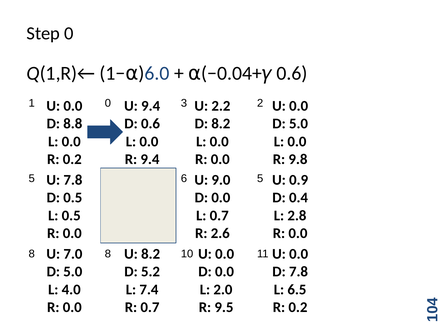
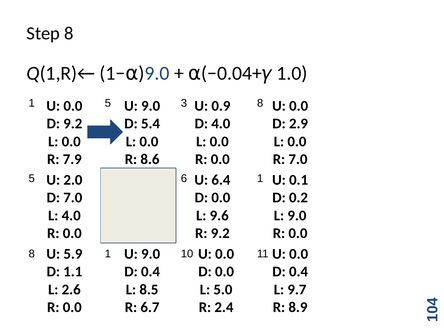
Step 0: 0 -> 8 (69, 33)
6.0: 6.0 -> 9.0 (157, 73)
0.6: 0.6 -> 1.0 (292, 73)
0: 0 -> 5 (108, 103)
3 2: 2 -> 8 (260, 103)
9.4: 9.4 -> 9.0 (151, 106)
2.2: 2.2 -> 0.9 (221, 106)
D 8.8: 8.8 -> 9.2 (73, 124)
D 0.6: 0.6 -> 5.4 (150, 124)
D 8.2: 8.2 -> 4.0 (221, 124)
5.0: 5.0 -> 2.9 (299, 124)
0.2: 0.2 -> 7.9 (72, 159)
R 9.4: 9.4 -> 8.6 (150, 159)
R 9.8: 9.8 -> 7.0 (298, 159)
6 5: 5 -> 1 (260, 178)
U 7.8: 7.8 -> 2.0 (73, 180)
9.0: 9.0 -> 6.4 (221, 180)
0.9: 0.9 -> 0.1 (299, 180)
D 0.5: 0.5 -> 7.0 (73, 198)
0.4: 0.4 -> 0.2 (299, 198)
L 0.5: 0.5 -> 4.0 (71, 215)
L 0.7: 0.7 -> 9.6 (219, 215)
L 2.8: 2.8 -> 9.0 (297, 215)
R 2.6: 2.6 -> 9.2 (220, 233)
7.0: 7.0 -> 5.9 (73, 254)
8.2: 8.2 -> 9.0 (151, 254)
8: 8 -> 1 (108, 254)
5.0: 5.0 -> 1.1 (73, 272)
5.2: 5.2 -> 0.4 (150, 272)
7.8: 7.8 -> 0.4 (299, 272)
4.0: 4.0 -> 2.6 (71, 289)
7.4: 7.4 -> 8.5 (149, 289)
2.0: 2.0 -> 5.0 (223, 289)
6.5: 6.5 -> 9.7 (297, 289)
R 0.7: 0.7 -> 6.7 (150, 307)
9.5: 9.5 -> 2.4 (224, 307)
0.2: 0.2 -> 8.9 (298, 307)
